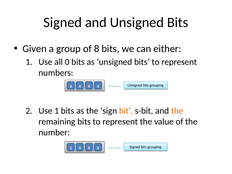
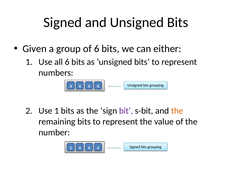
of 8: 8 -> 6 (97, 49)
all 0: 0 -> 6 (67, 62)
bit colour: orange -> purple (126, 111)
